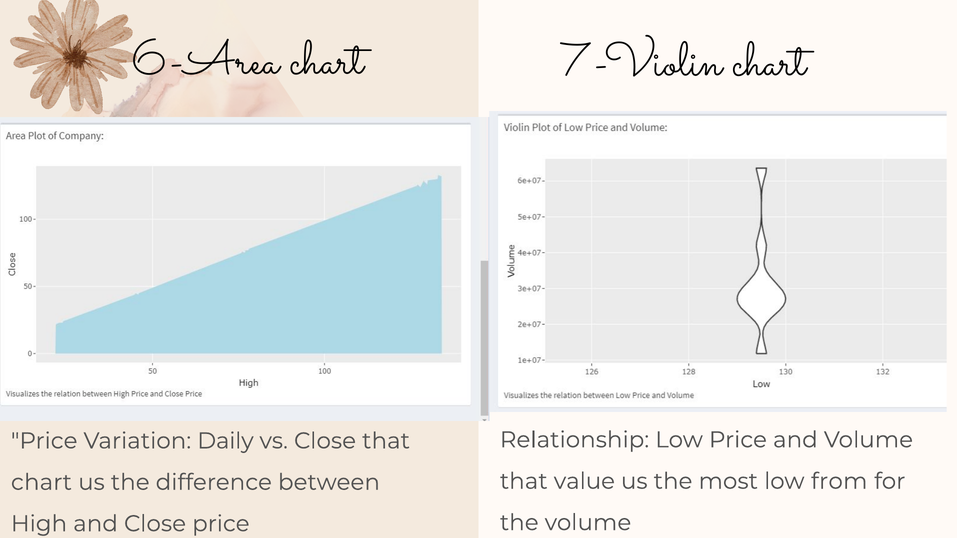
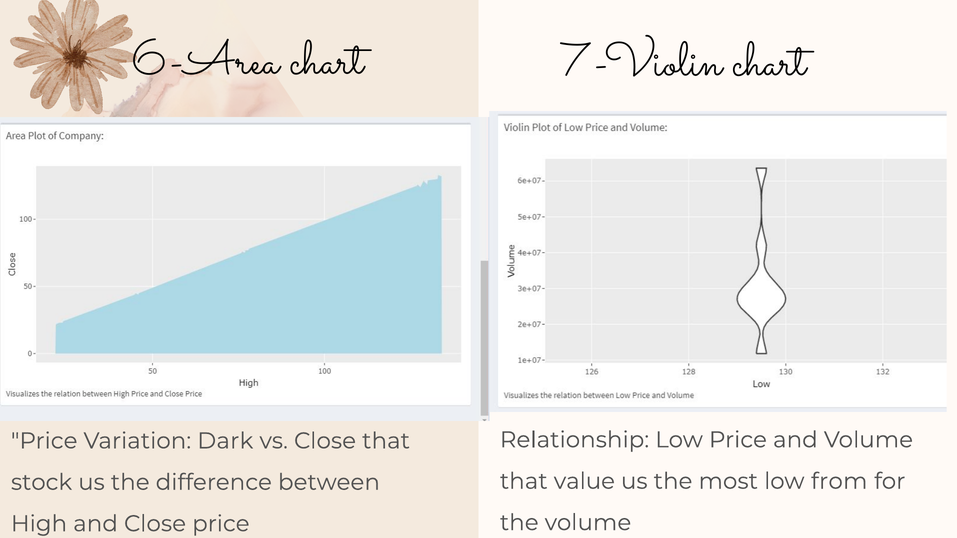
Daily: Daily -> Dark (225, 441)
chart: chart -> stock (42, 483)
